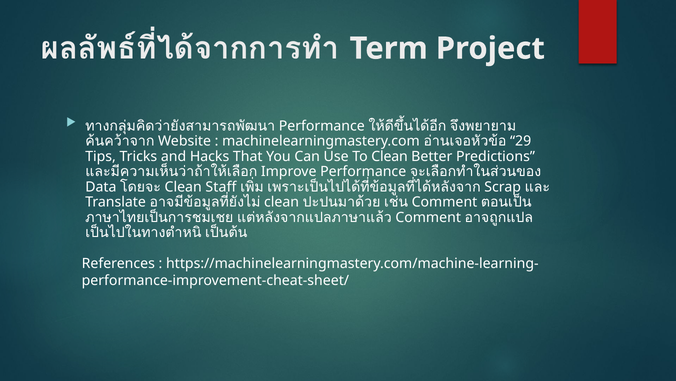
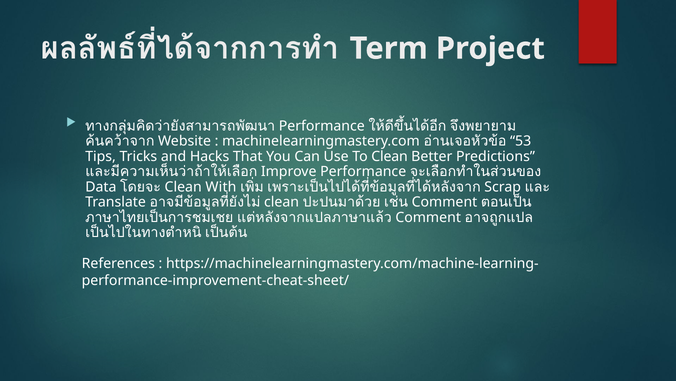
29: 29 -> 53 (523, 141)
Staff: Staff -> With (221, 187)
